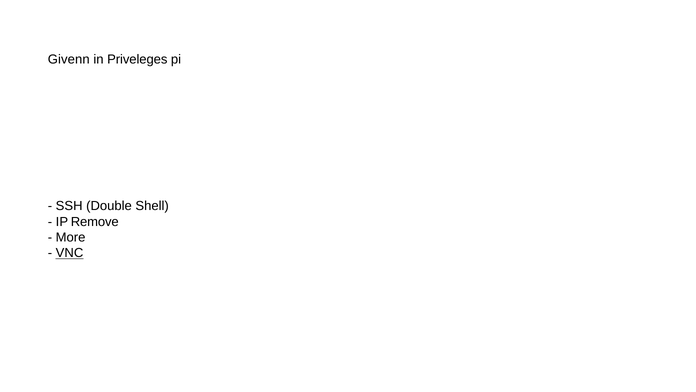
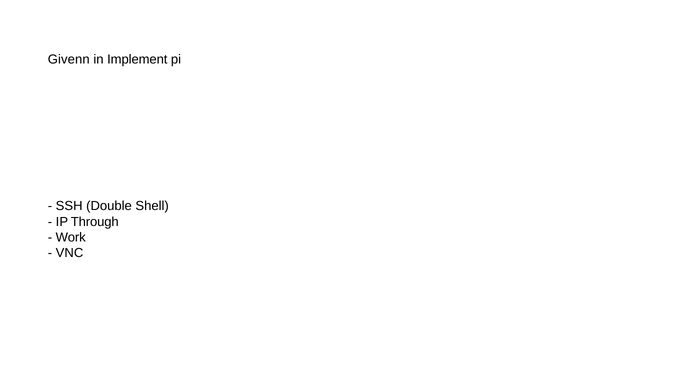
Priveleges: Priveleges -> Implement (137, 60)
Remove: Remove -> Through (95, 221)
More: More -> Work (71, 237)
VNC underline: present -> none (70, 253)
